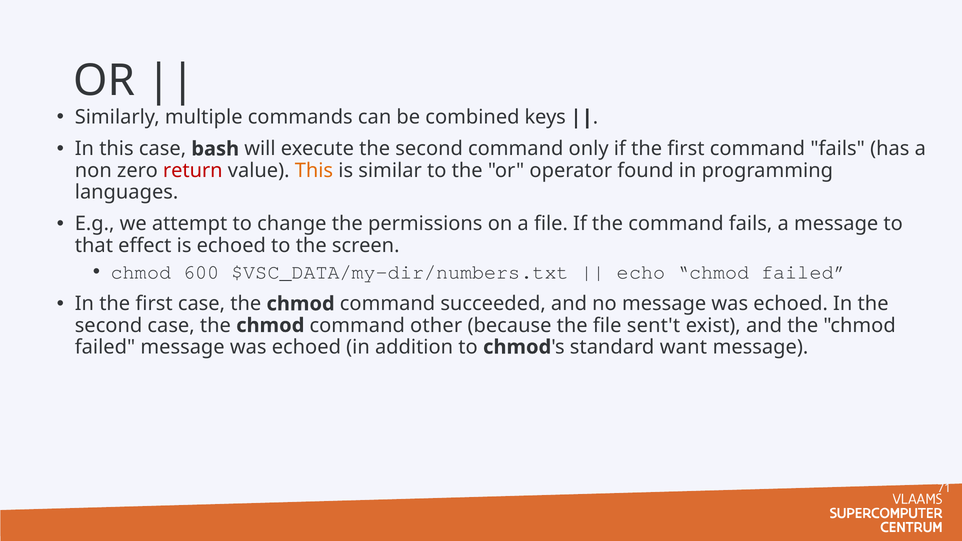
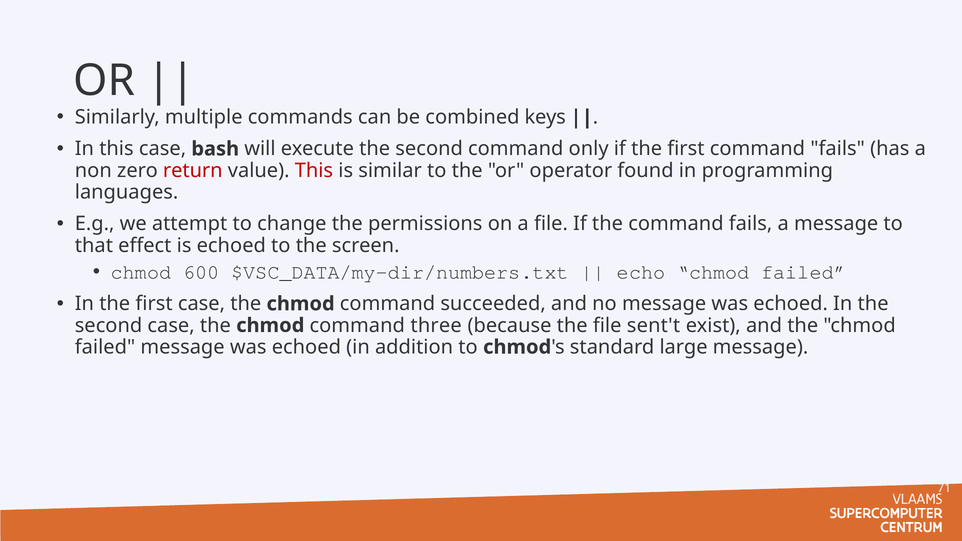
This colour: orange -> red (314, 171)
other: other -> three (436, 325)
want: want -> large (684, 347)
